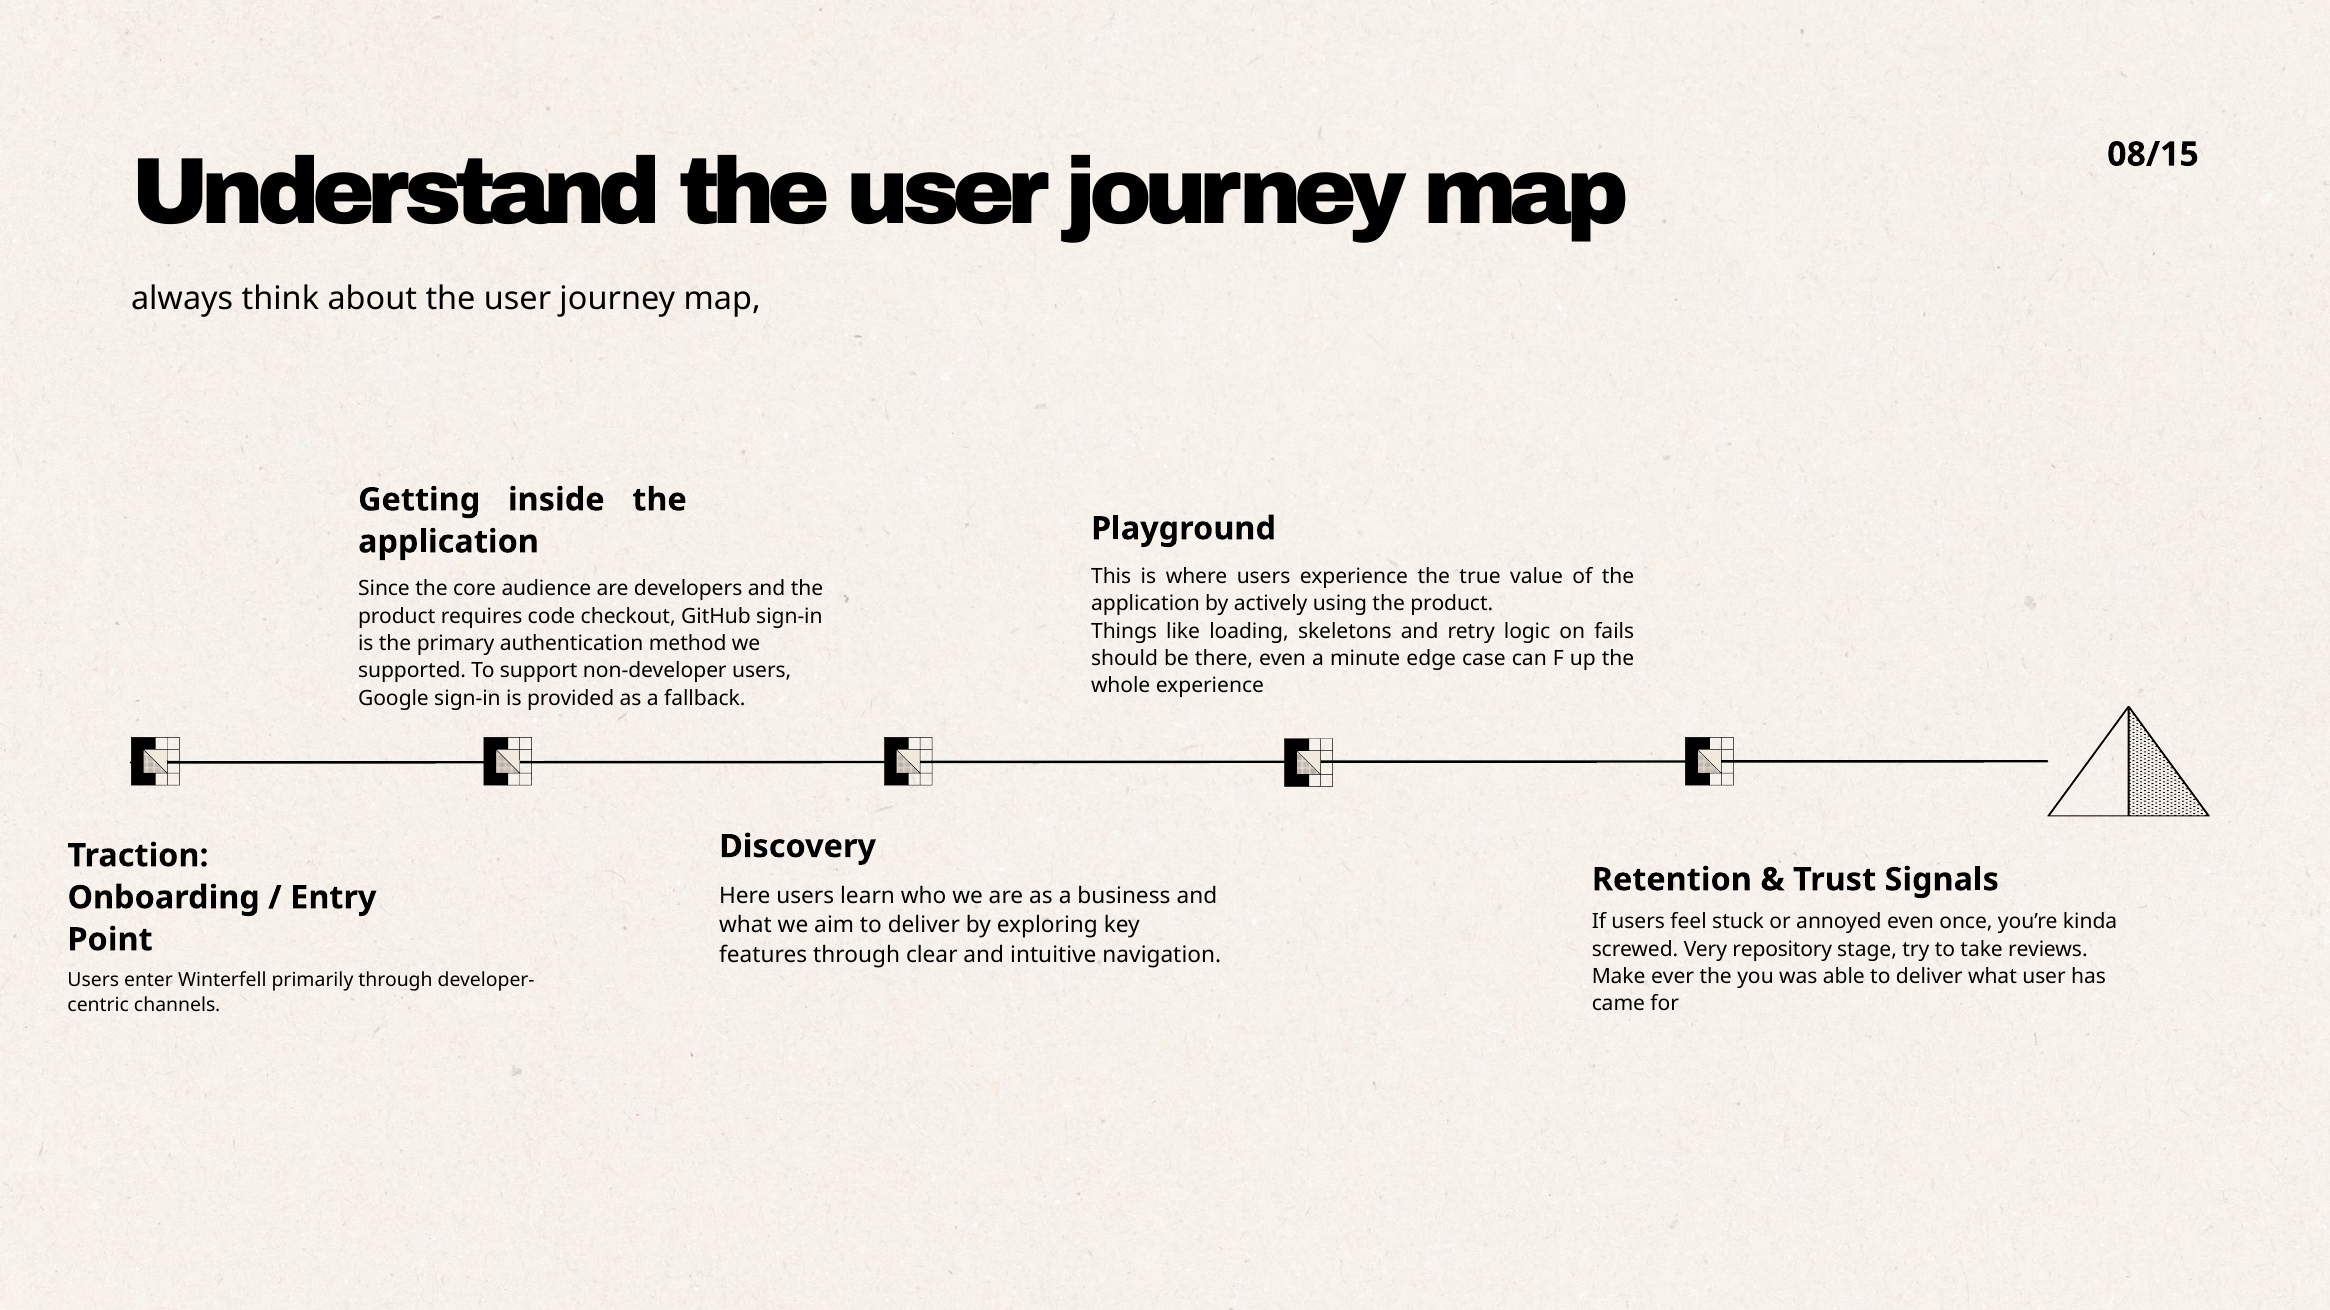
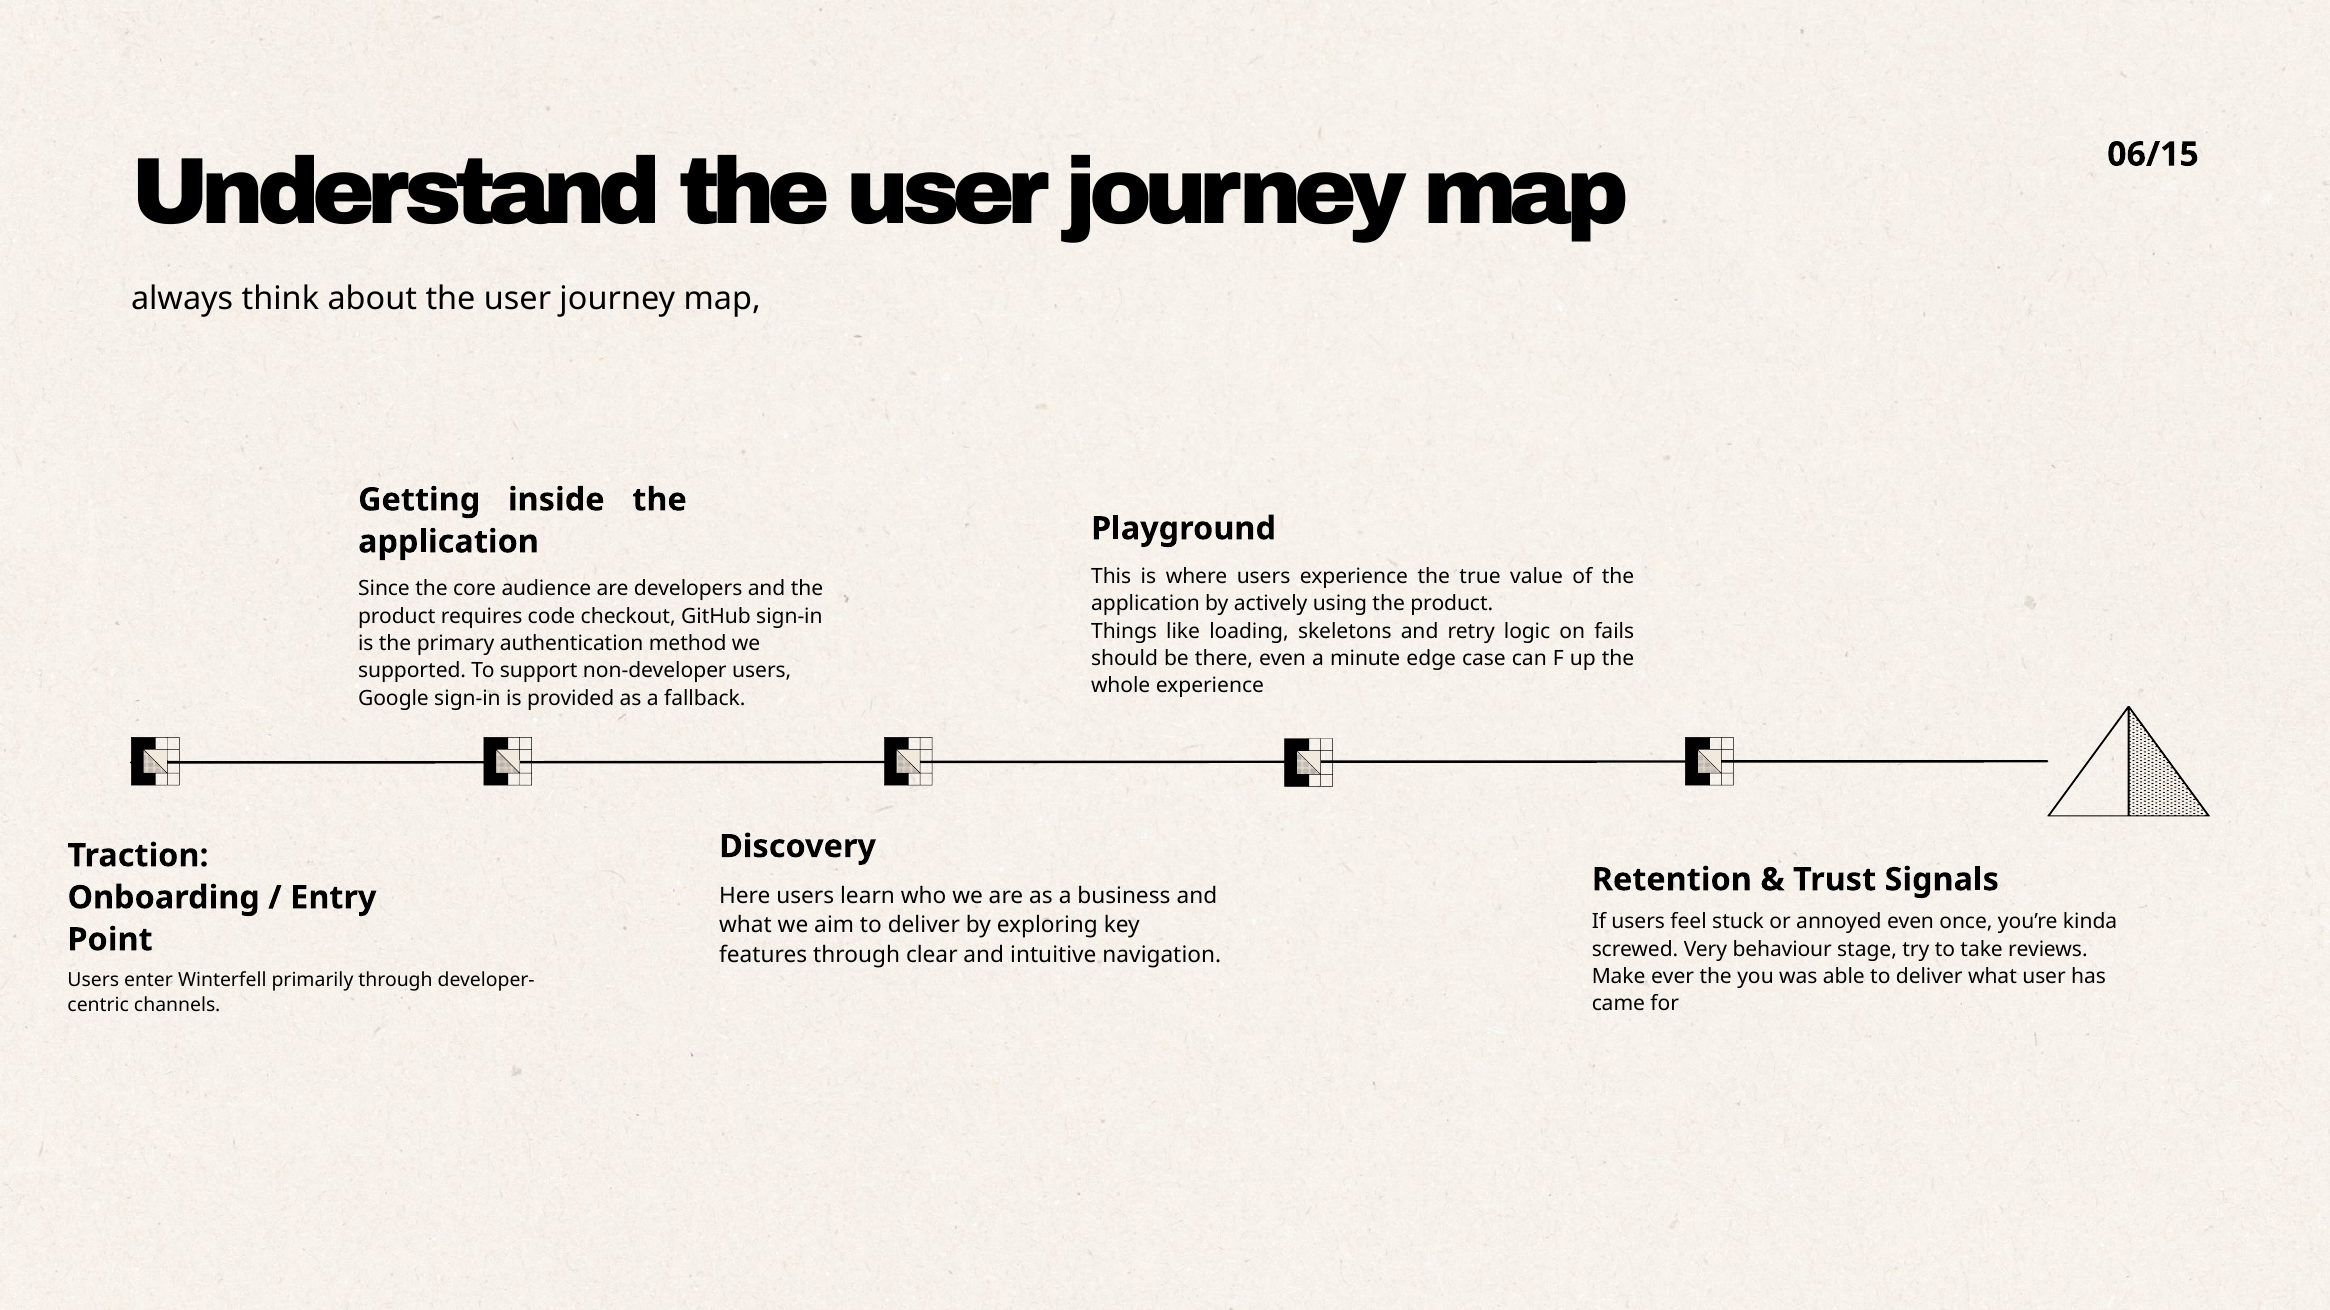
08/15: 08/15 -> 06/15 (2153, 155)
repository: repository -> behaviour (1782, 950)
